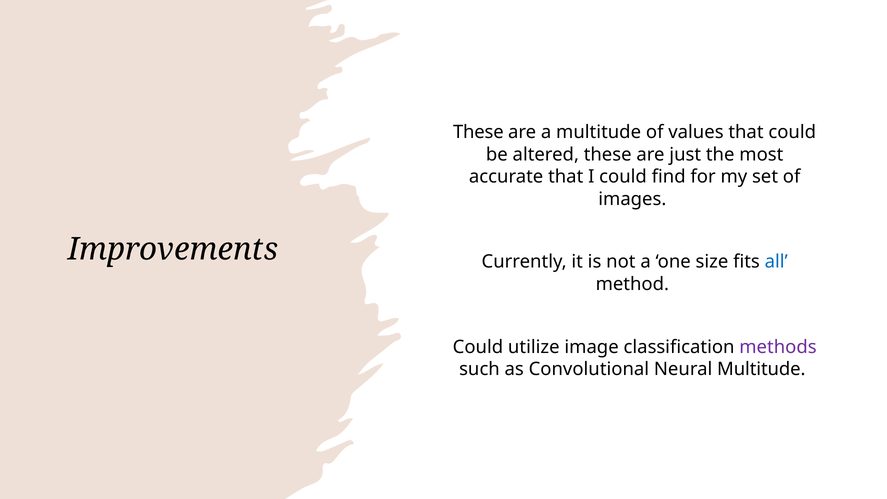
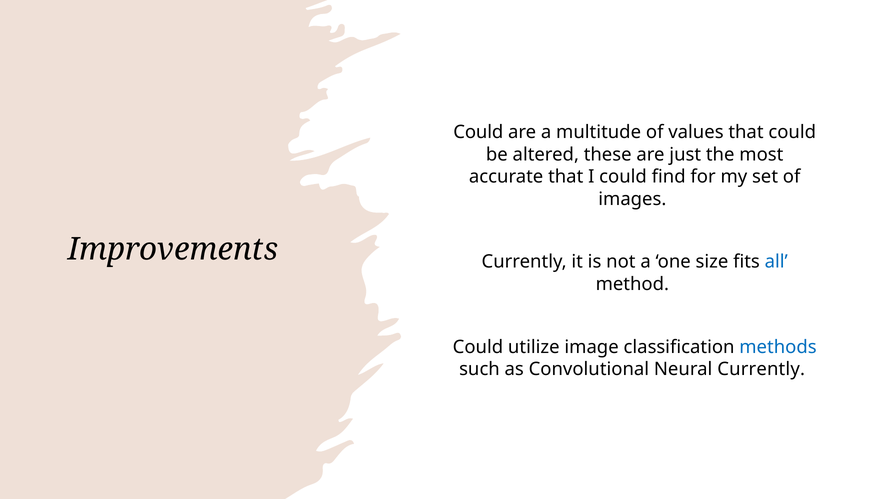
These: These -> Could (478, 132)
methods colour: purple -> blue (778, 347)
Neural Multitude: Multitude -> Currently (761, 369)
